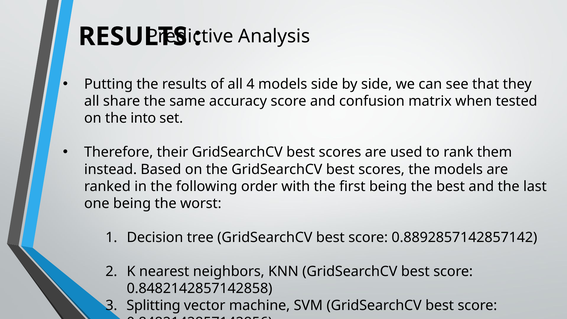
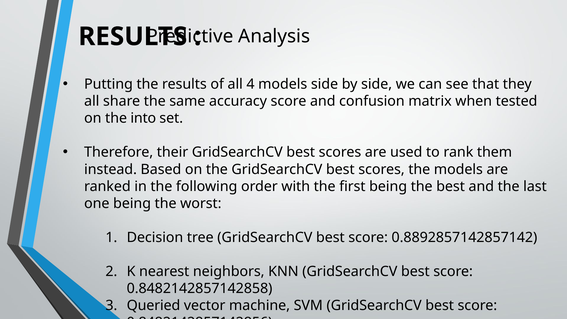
Splitting: Splitting -> Queried (153, 305)
